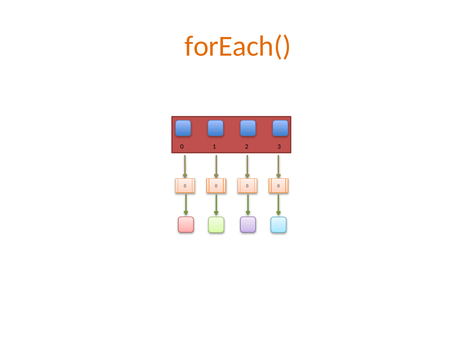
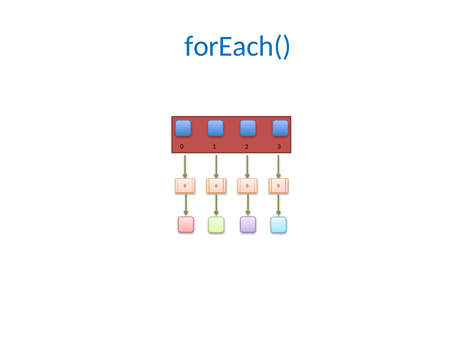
forEach( colour: orange -> blue (238, 46)
